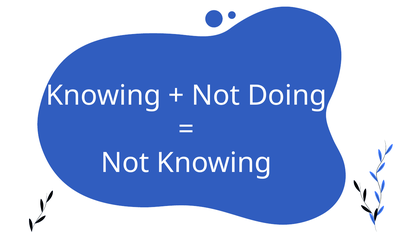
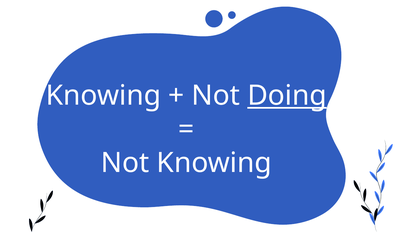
Doing underline: none -> present (287, 96)
